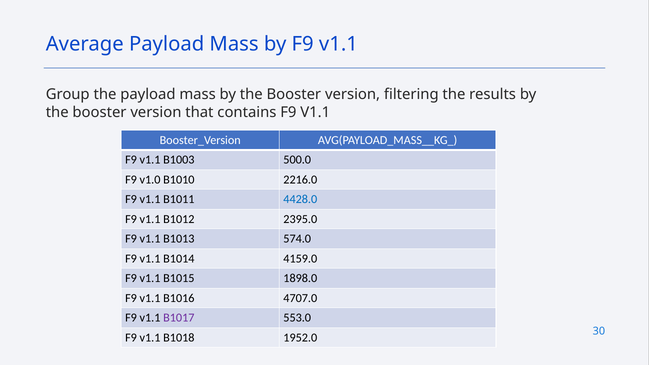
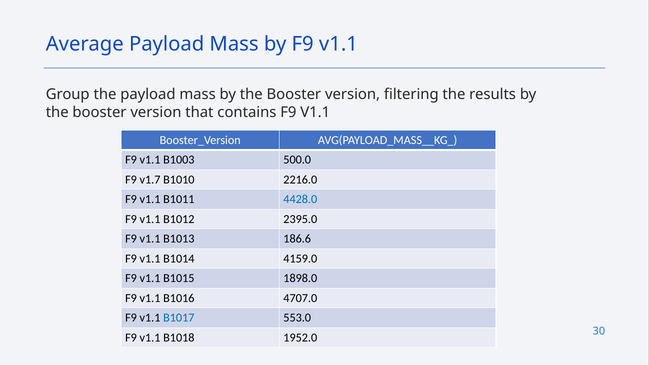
v1.0: v1.0 -> v1.7 (150, 180)
574.0: 574.0 -> 186.6 (297, 239)
B1017 colour: purple -> blue (179, 318)
